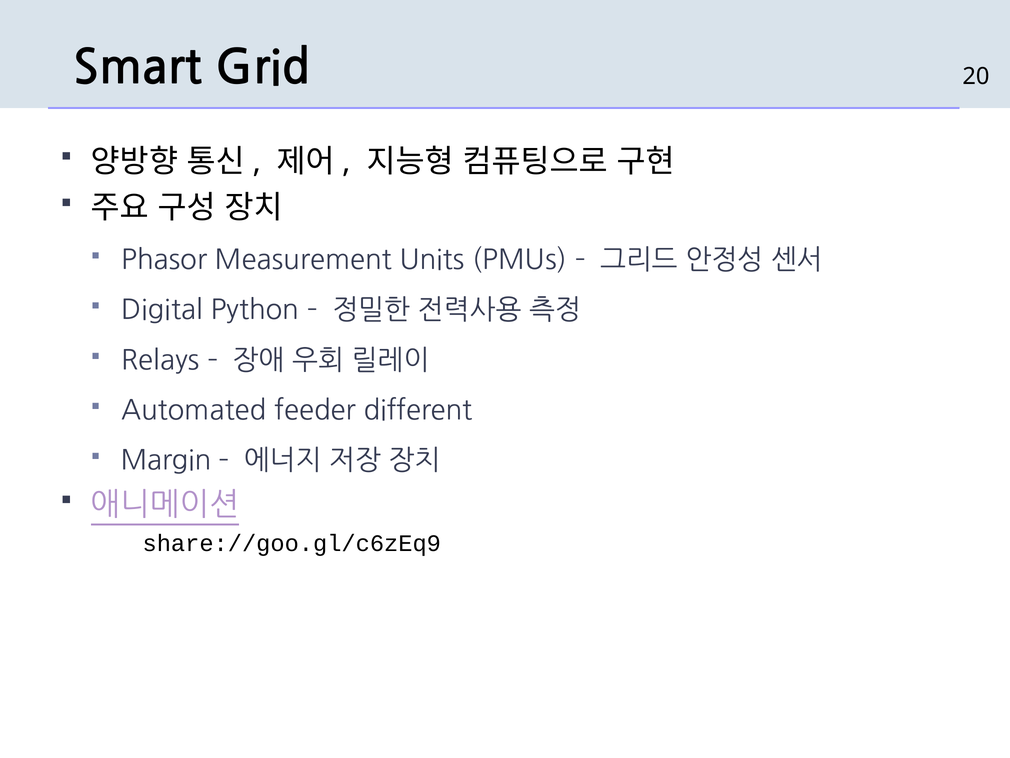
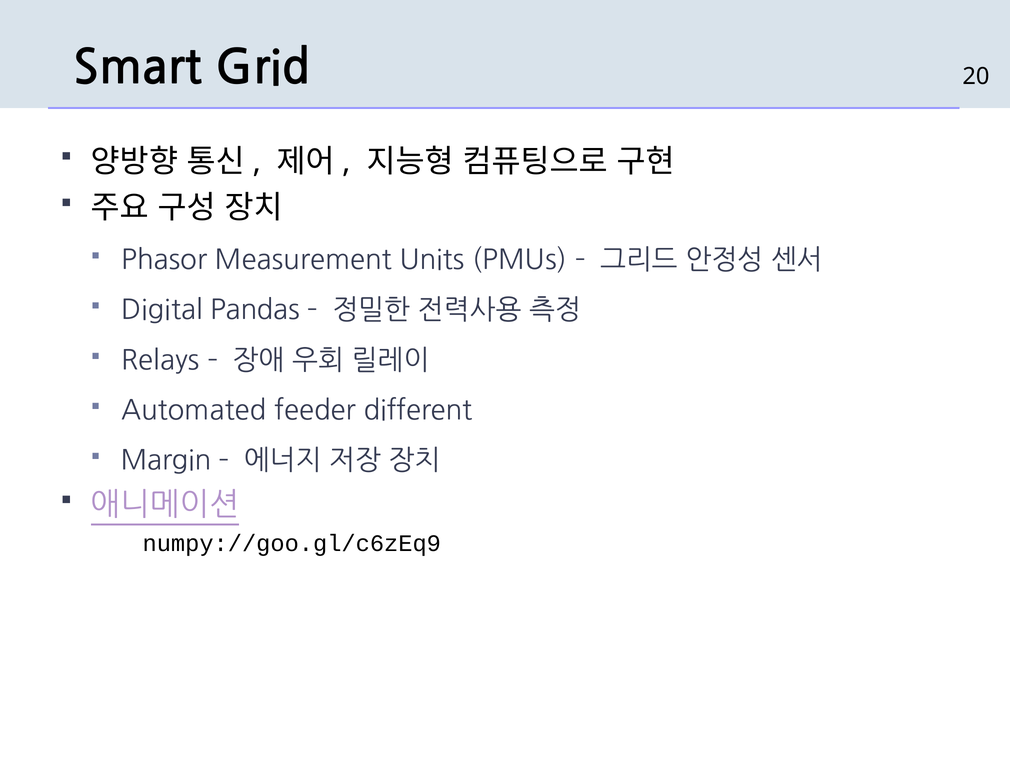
Python: Python -> Pandas (255, 310)
share://goo.gl/c6zEq9: share://goo.gl/c6zEq9 -> numpy://goo.gl/c6zEq9 (292, 543)
